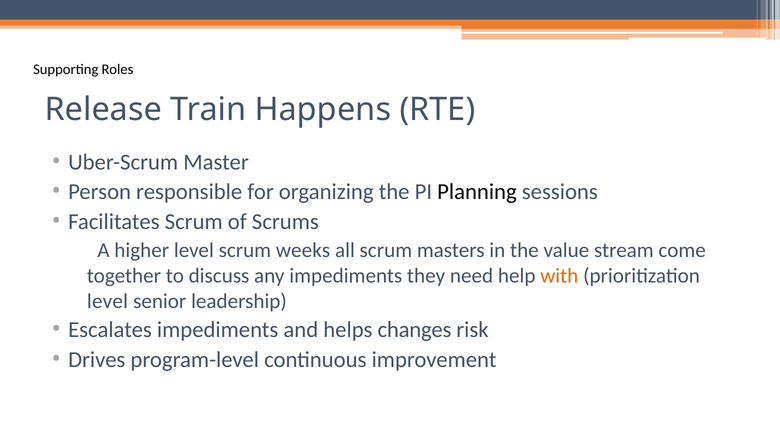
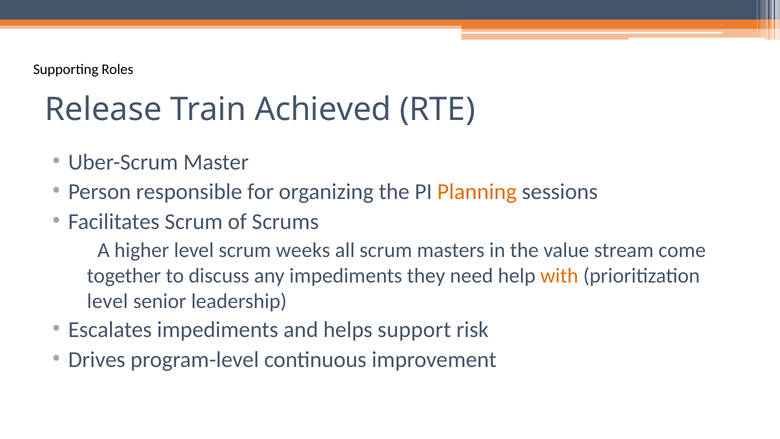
Happens: Happens -> Achieved (323, 109)
Planning colour: black -> orange (477, 192)
changes: changes -> support (414, 330)
